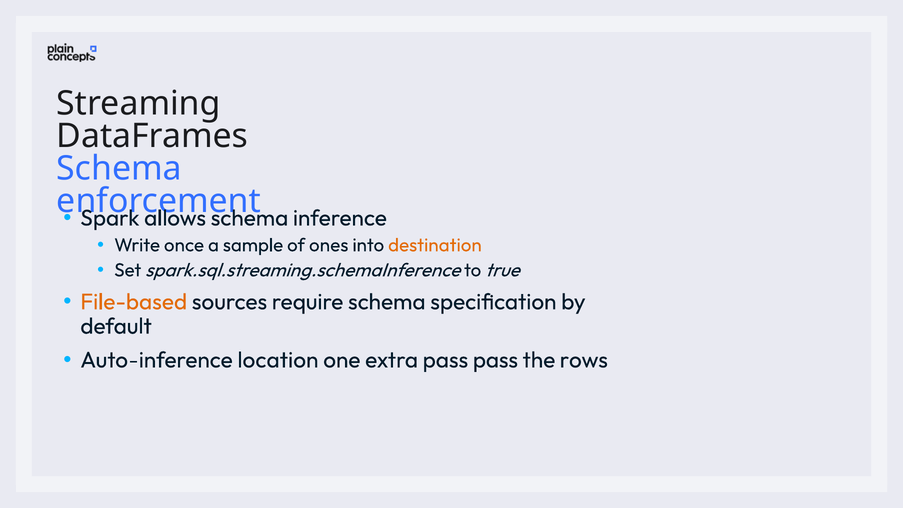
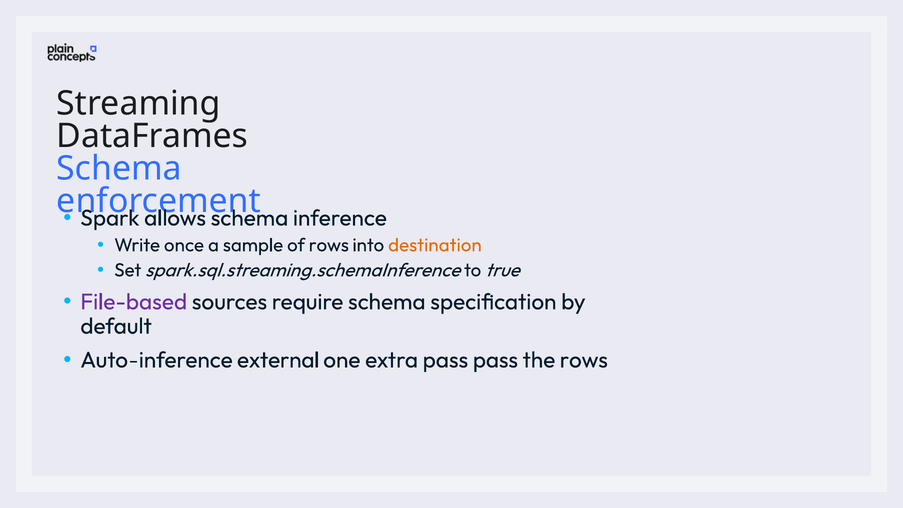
of ones: ones -> rows (329, 245)
File-based colour: orange -> purple (134, 302)
location: location -> external (278, 360)
